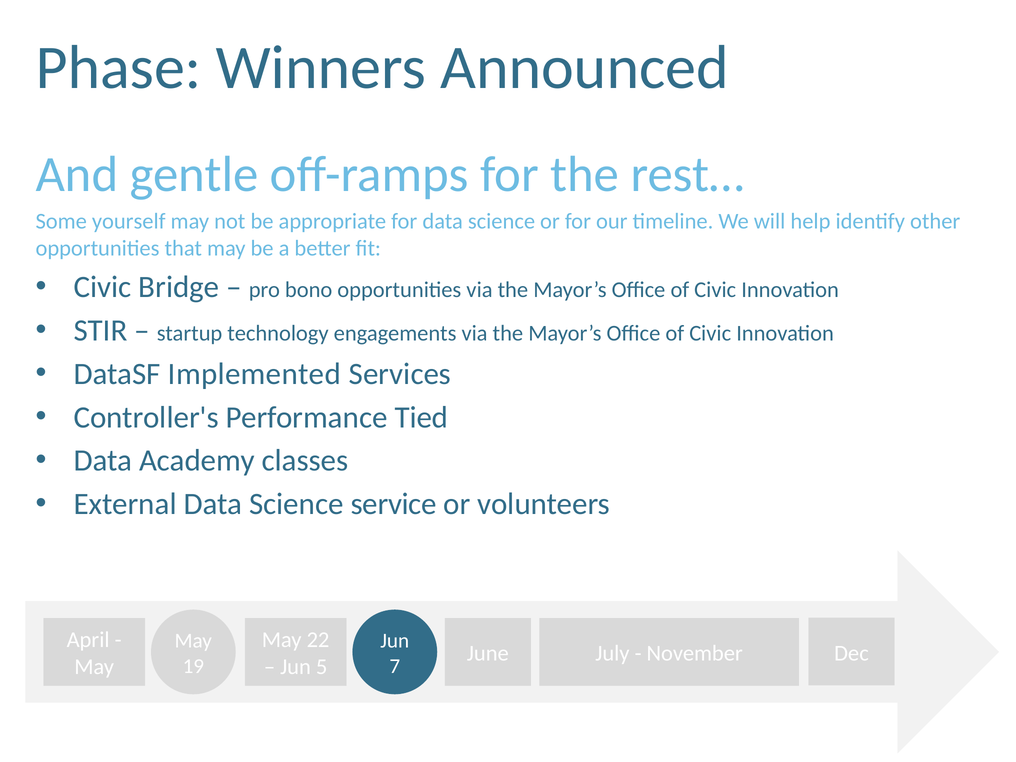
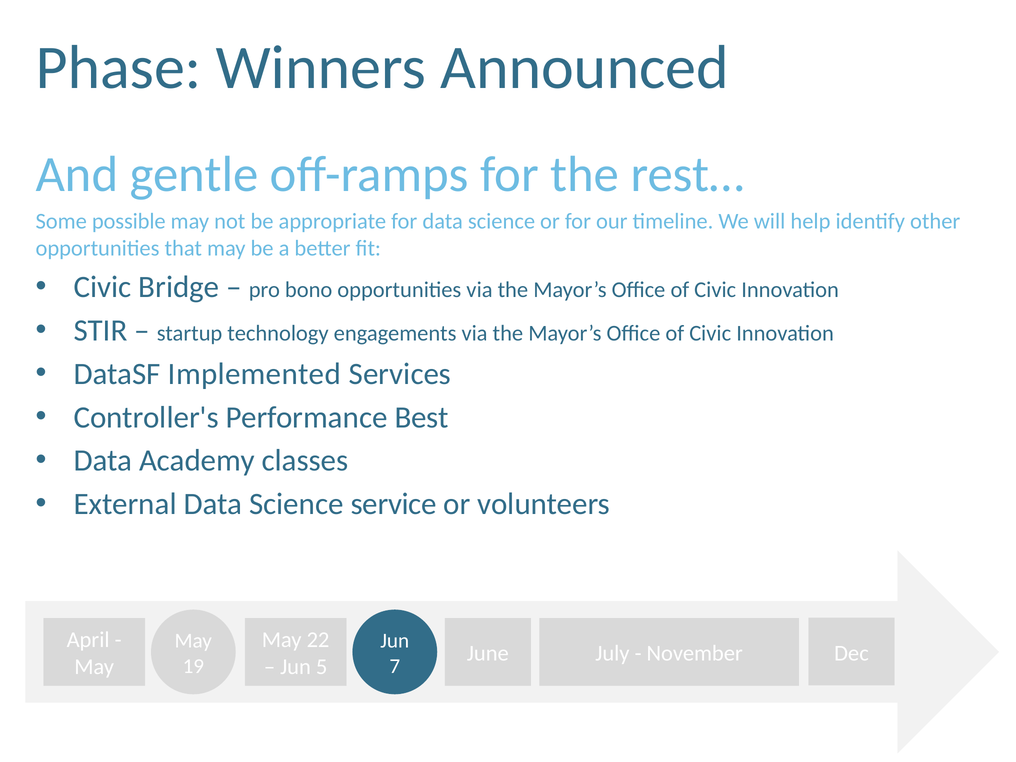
yourself: yourself -> possible (129, 221)
Tied: Tied -> Best (421, 417)
